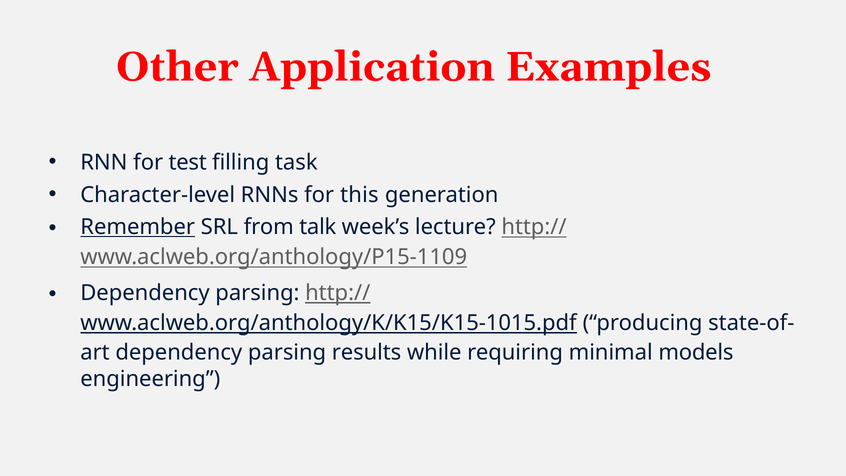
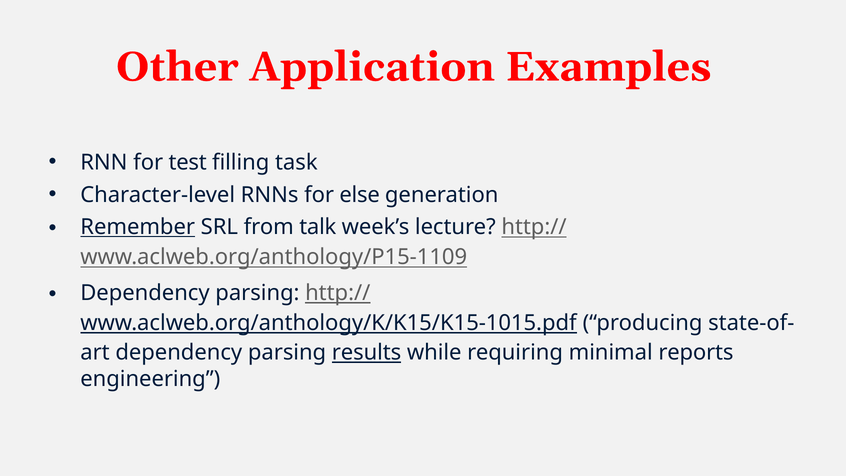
this: this -> else (360, 195)
results underline: none -> present (367, 353)
models: models -> reports (696, 353)
